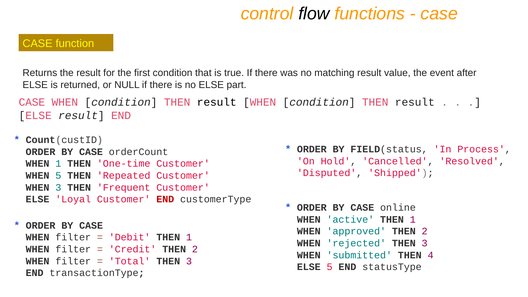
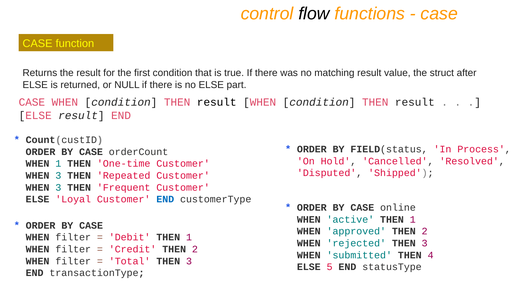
event: event -> struct (442, 73)
5: 5 -> 3 (58, 176)
END colour: red -> blue (165, 199)
